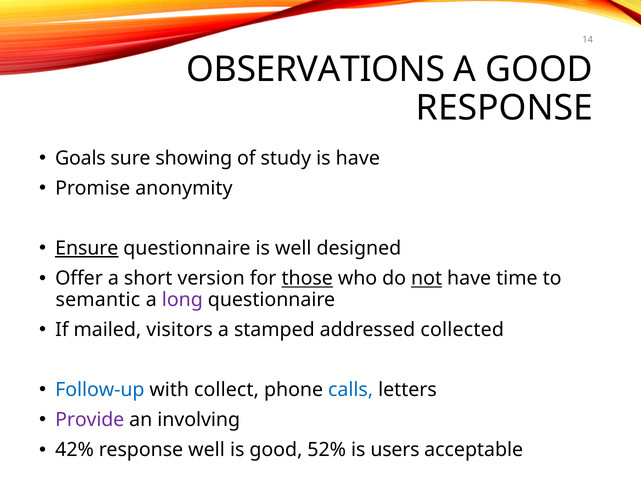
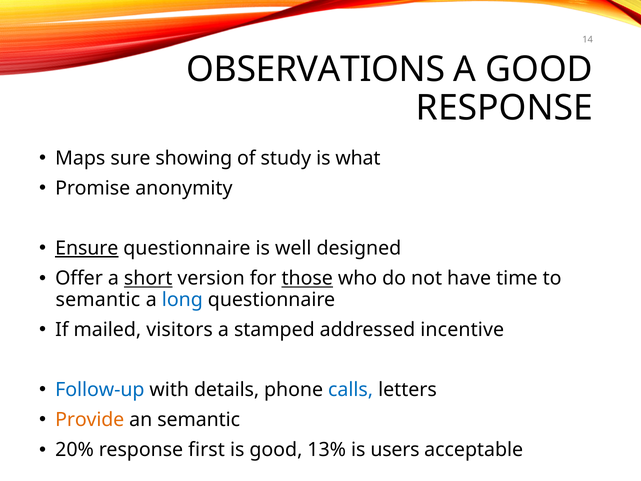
Goals: Goals -> Maps (80, 158)
is have: have -> what (358, 158)
short underline: none -> present (148, 278)
not underline: present -> none (427, 278)
long colour: purple -> blue (182, 299)
collected: collected -> incentive (462, 330)
collect: collect -> details (227, 390)
Provide colour: purple -> orange (90, 420)
an involving: involving -> semantic (199, 420)
42%: 42% -> 20% (75, 450)
response well: well -> first (207, 450)
52%: 52% -> 13% (327, 450)
